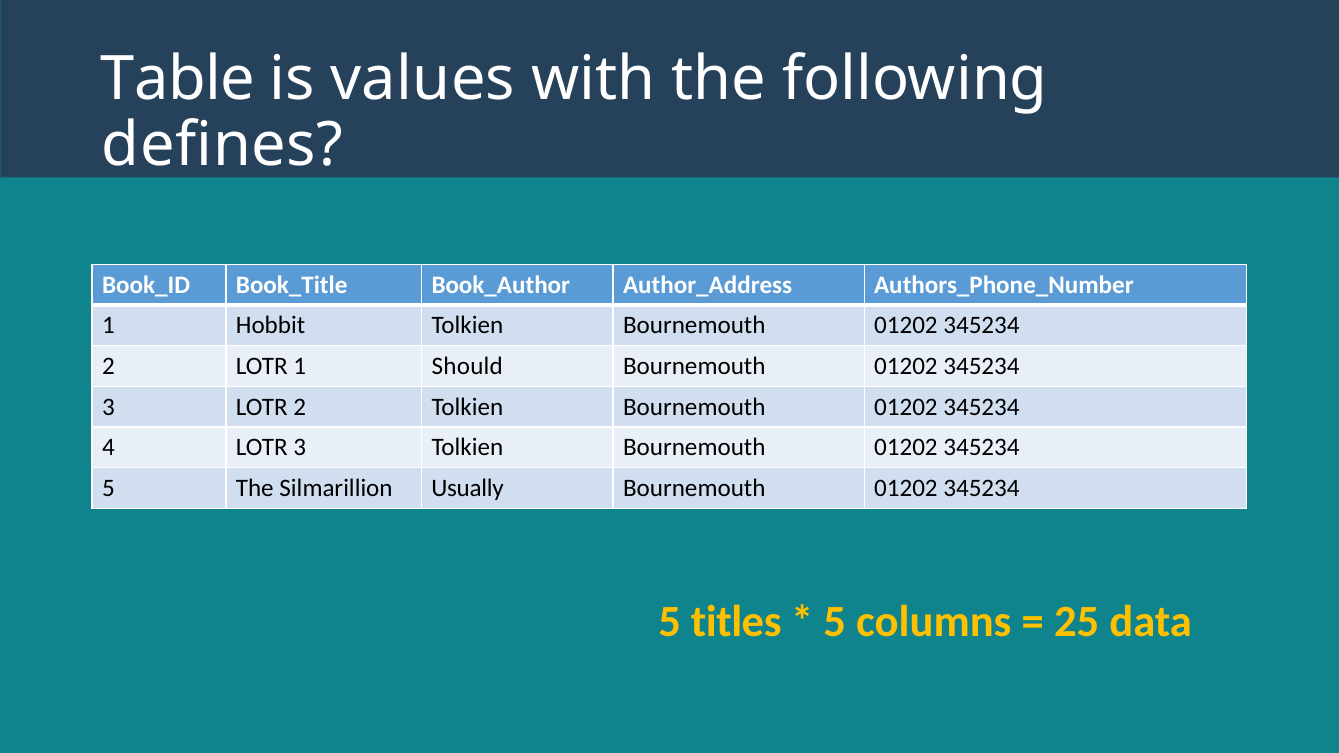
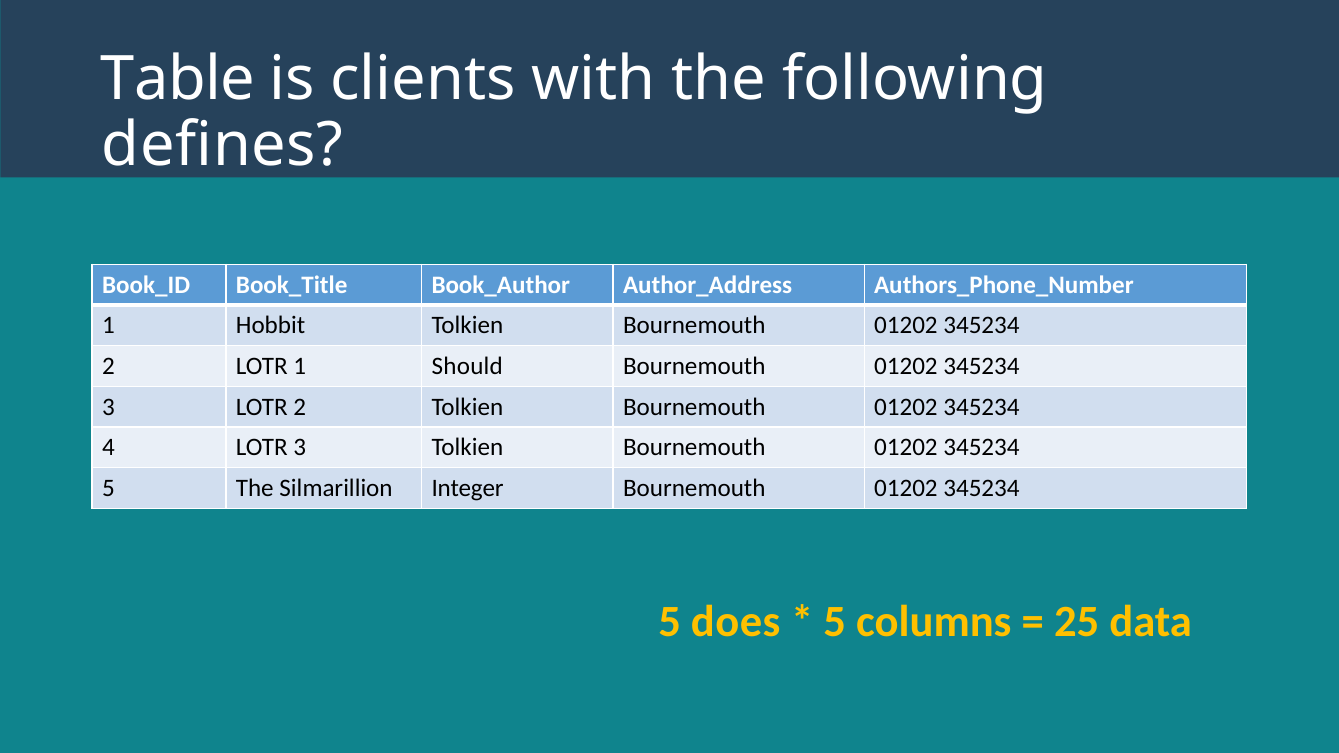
values: values -> clients (423, 79)
Usually: Usually -> Integer (467, 489)
titles: titles -> does (736, 622)
